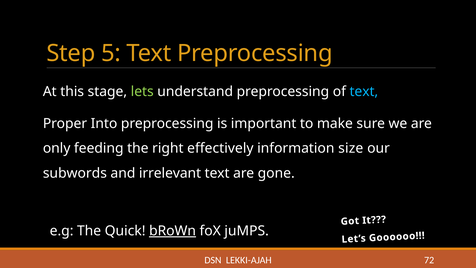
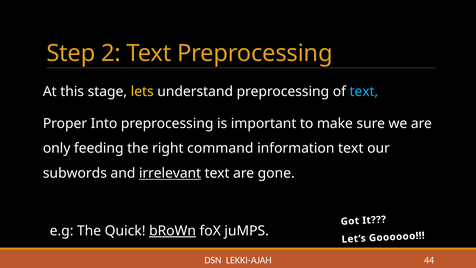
5: 5 -> 2 (111, 53)
lets colour: light green -> yellow (142, 91)
effectively: effectively -> command (220, 148)
information size: size -> text (351, 148)
irrelevant underline: none -> present (170, 173)
72: 72 -> 44 (429, 260)
